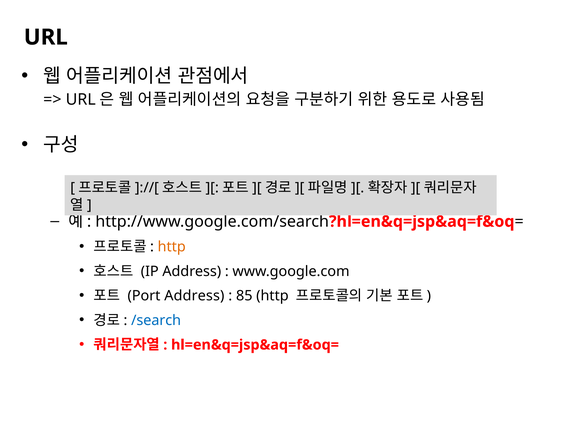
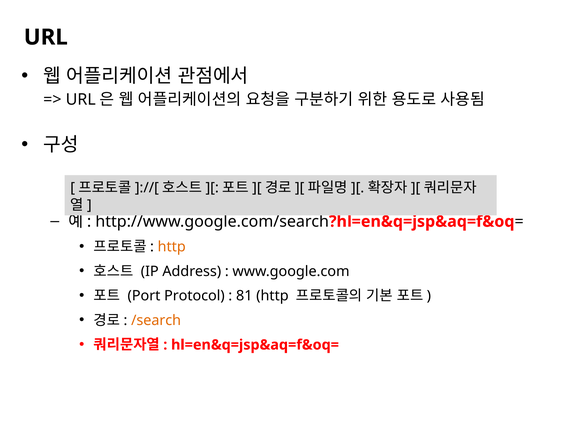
Port Address: Address -> Protocol (194, 296)
85: 85 -> 81 (244, 296)
/search colour: blue -> orange (156, 320)
